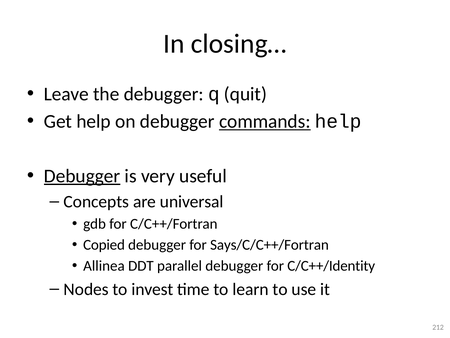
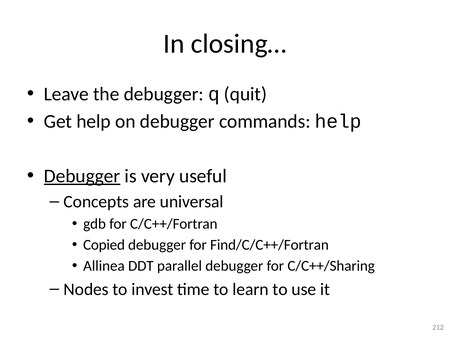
commands underline: present -> none (265, 121)
Says/C/C++/Fortran: Says/C/C++/Fortran -> Find/C/C++/Fortran (269, 245)
C/C++/Identity: C/C++/Identity -> C/C++/Sharing (331, 266)
